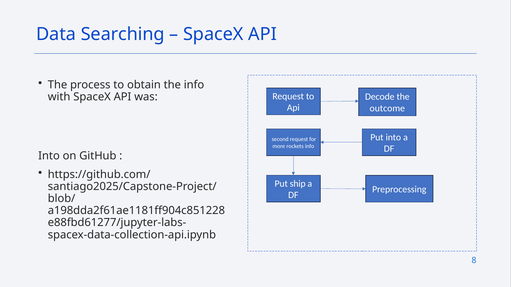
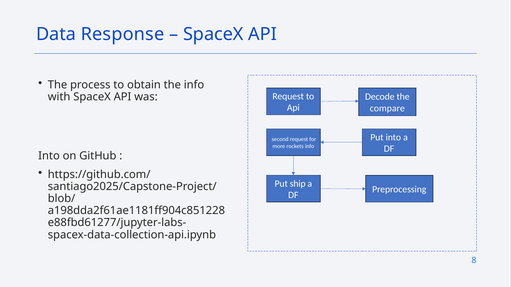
Searching: Searching -> Response (123, 34)
outcome: outcome -> compare (387, 108)
